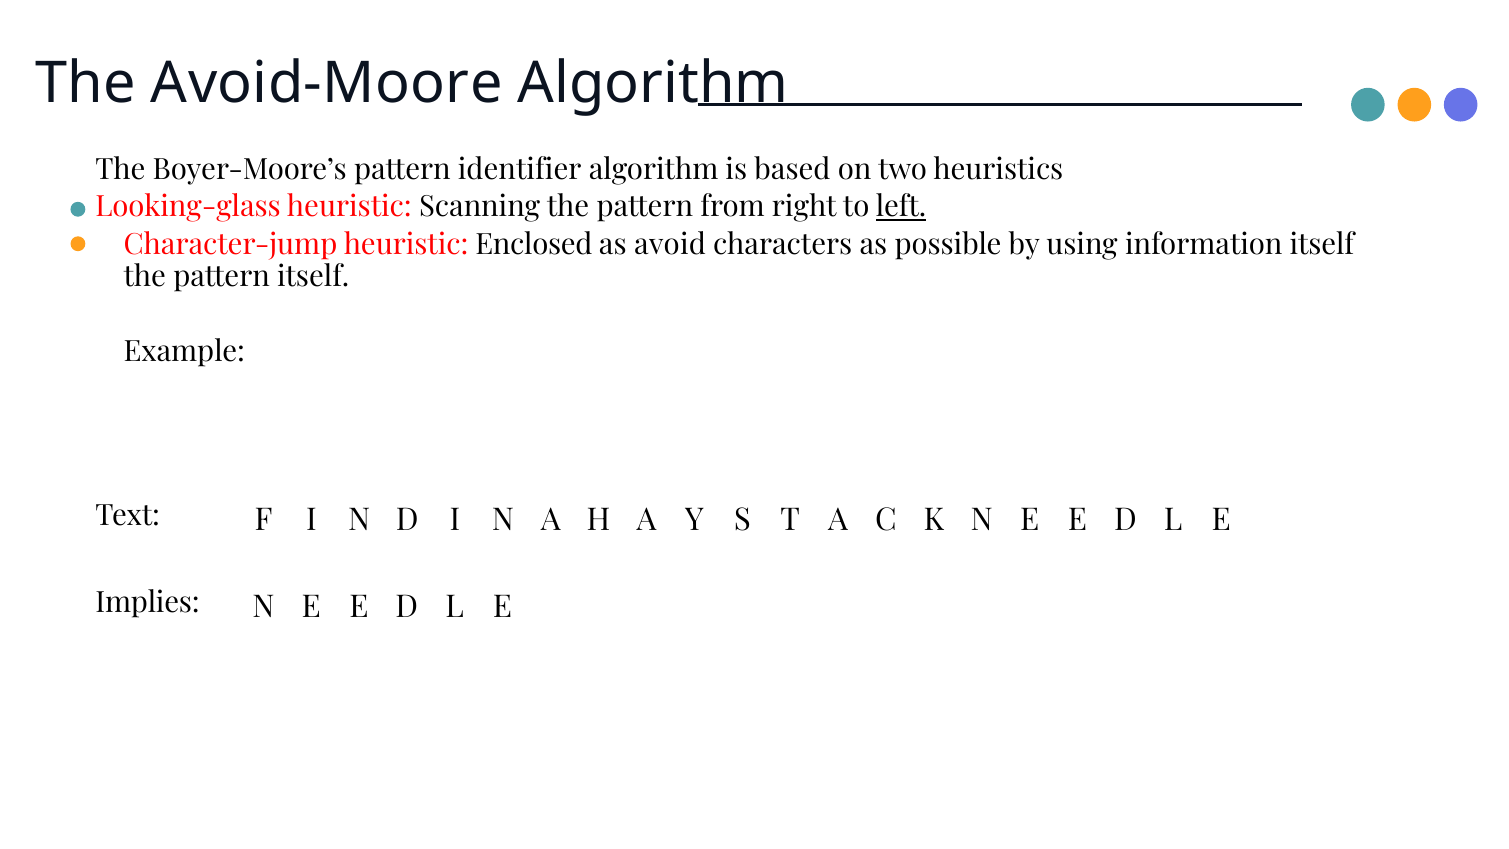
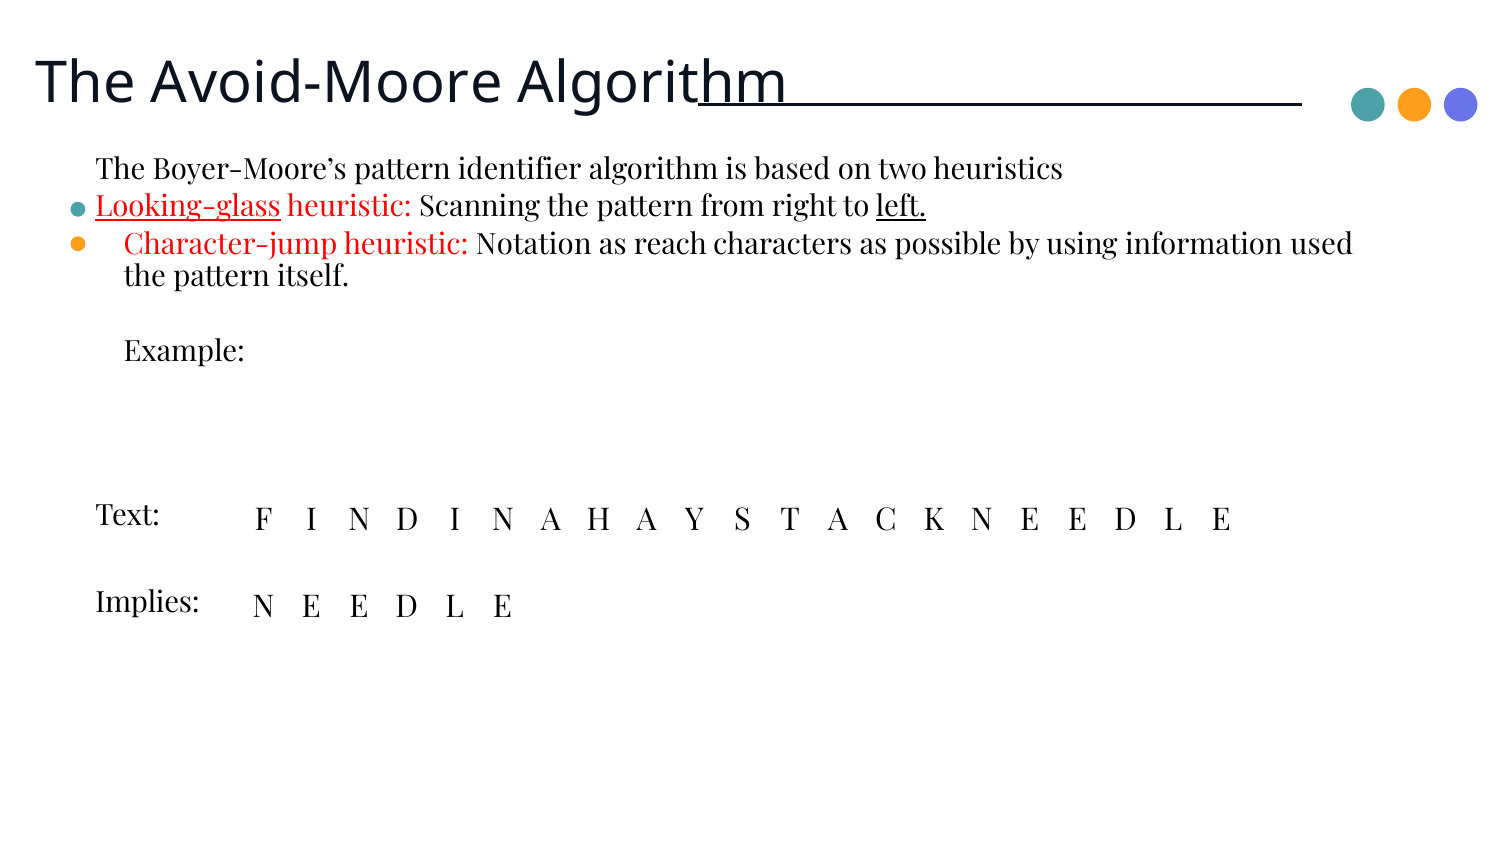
Looking-glass underline: none -> present (188, 207)
Enclosed: Enclosed -> Notation (534, 245)
avoid: avoid -> reach (670, 245)
information itself: itself -> used (1322, 245)
